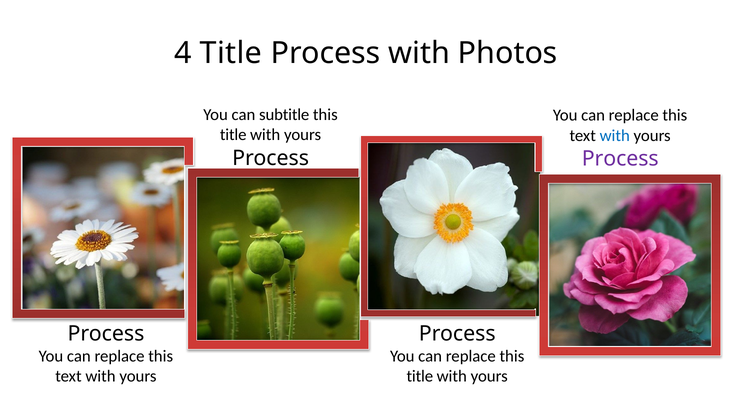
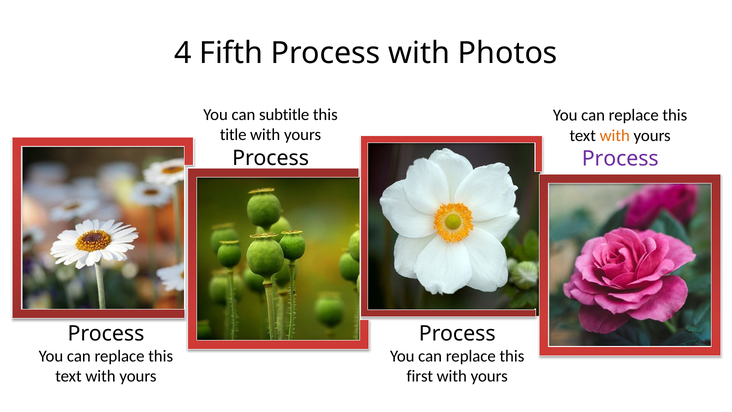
4 Title: Title -> Fifth (231, 53)
with colour: blue -> orange (615, 135)
title: title -> first (420, 376)
